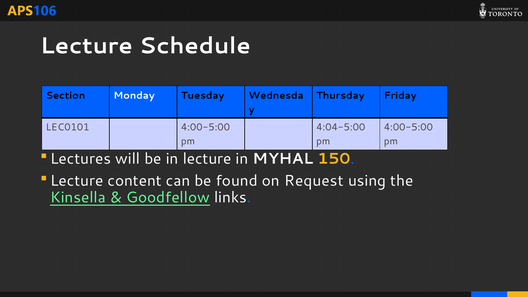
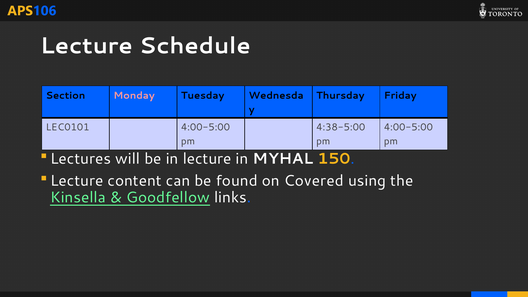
Monday colour: white -> pink (134, 95)
4:04-5:00: 4:04-5:00 -> 4:38-5:00 (341, 127)
Request: Request -> Covered (314, 181)
